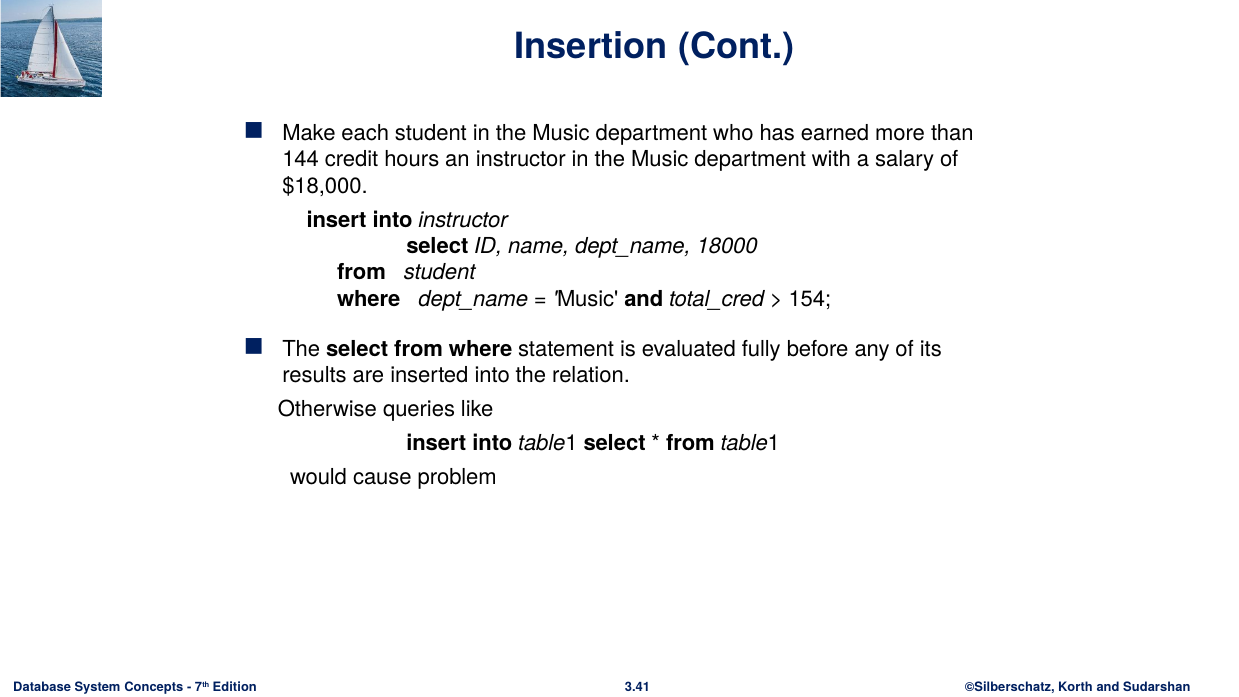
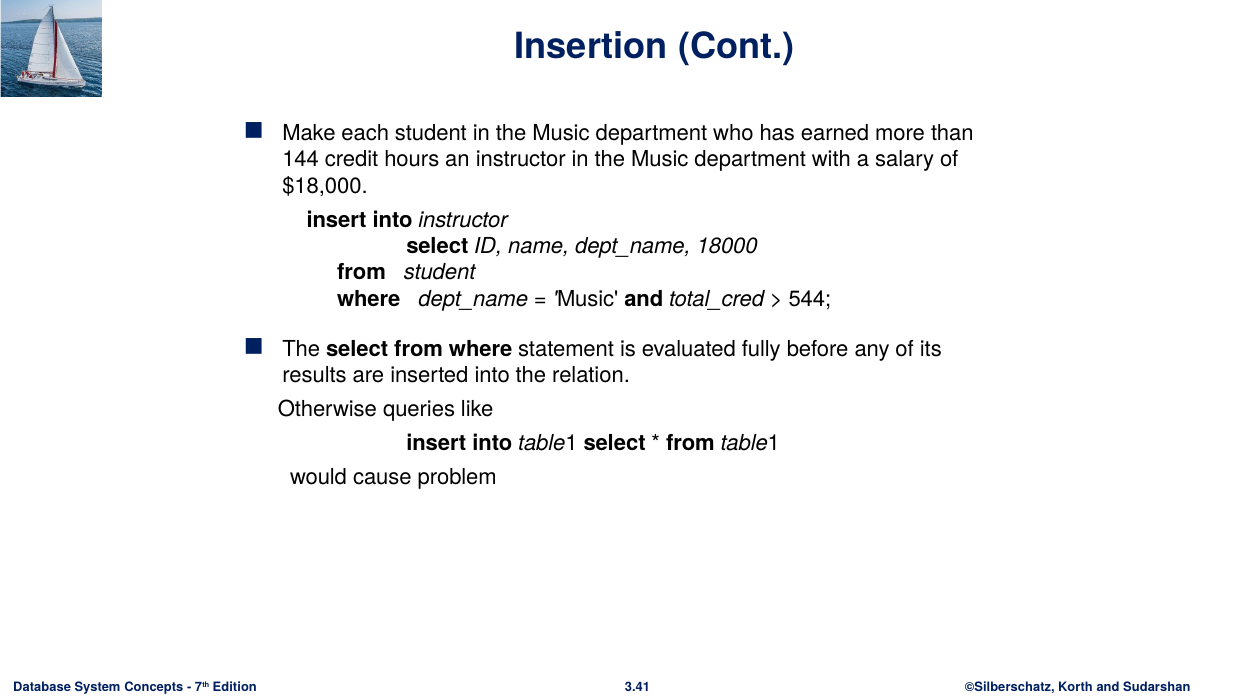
154: 154 -> 544 (810, 299)
